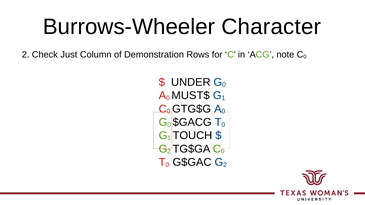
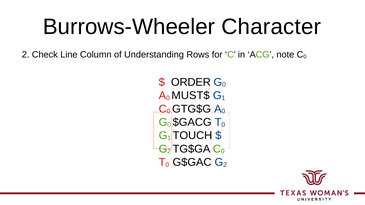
Just: Just -> Line (69, 55)
Demonstration: Demonstration -> Understanding (154, 55)
UNDER: UNDER -> ORDER (191, 82)
